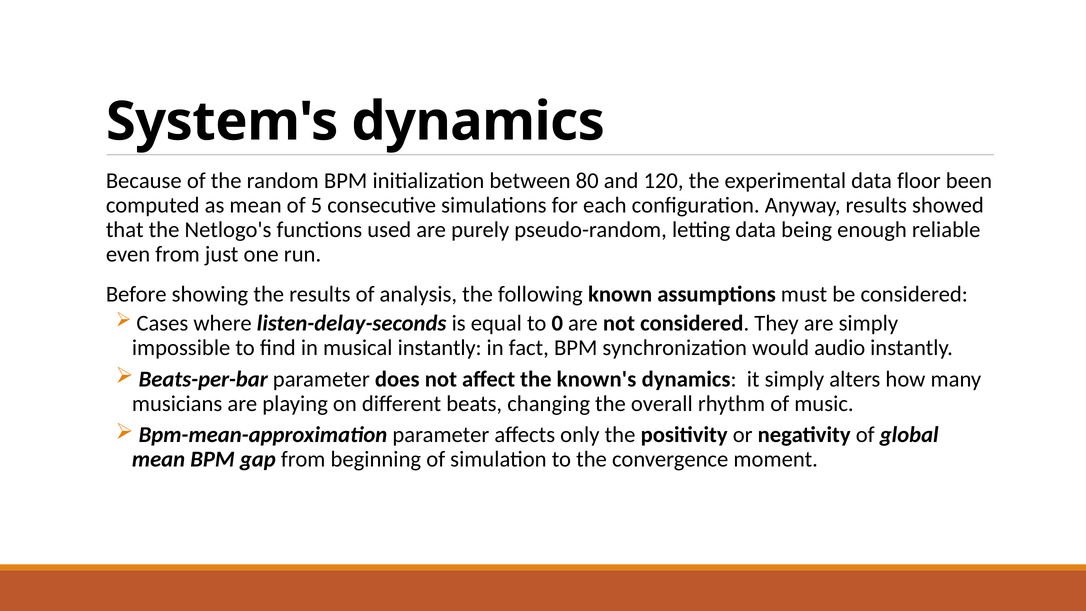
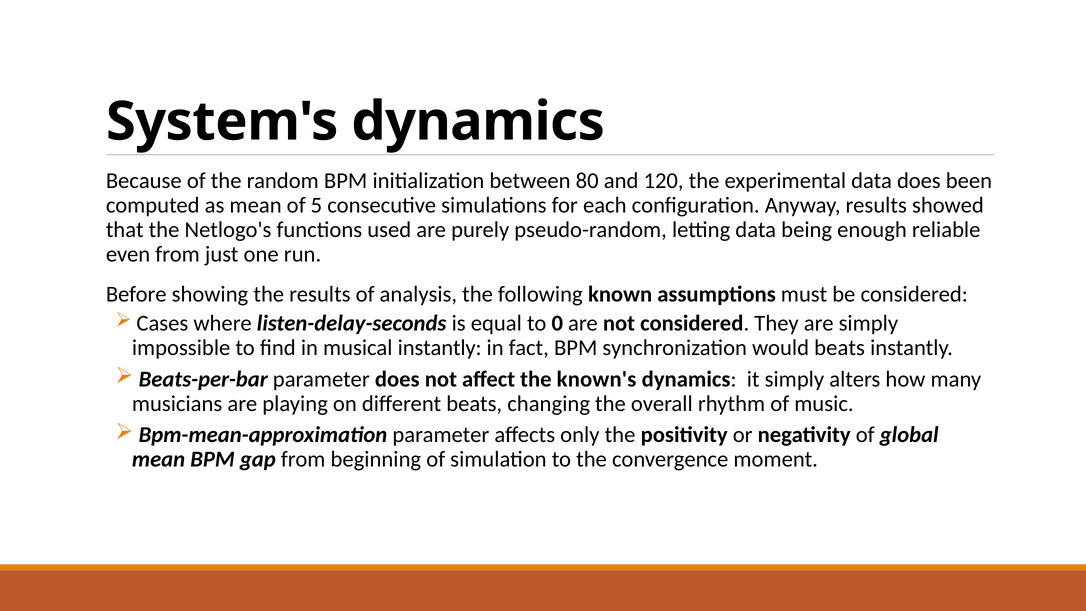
data floor: floor -> does (919, 181)
would audio: audio -> beats (840, 348)
